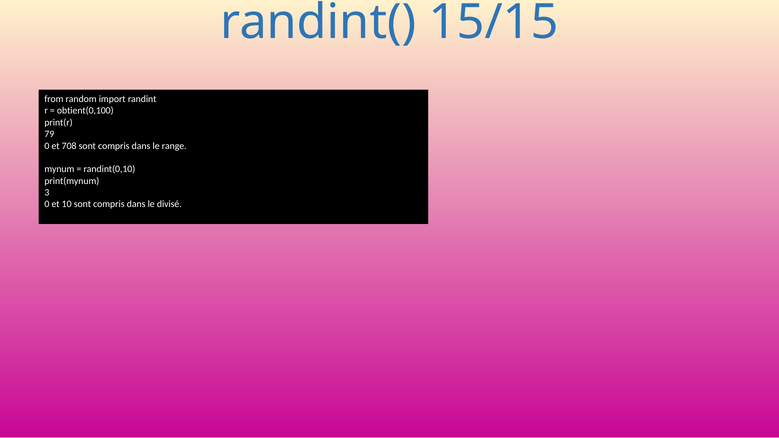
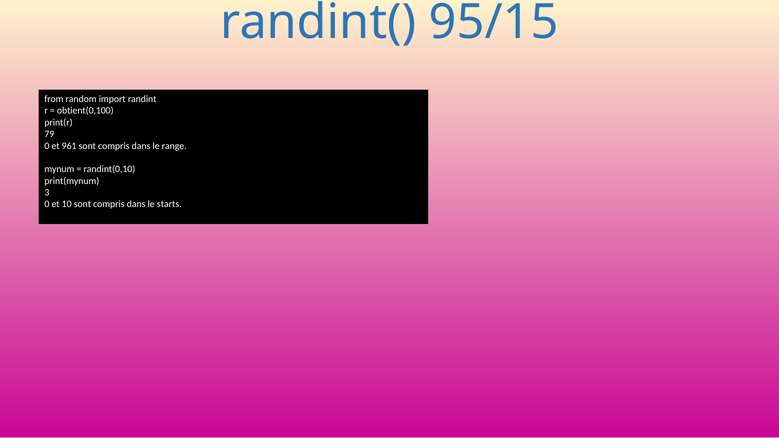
15/15: 15/15 -> 95/15 (494, 22)
708: 708 -> 961 (69, 146)
divisé: divisé -> starts (169, 204)
